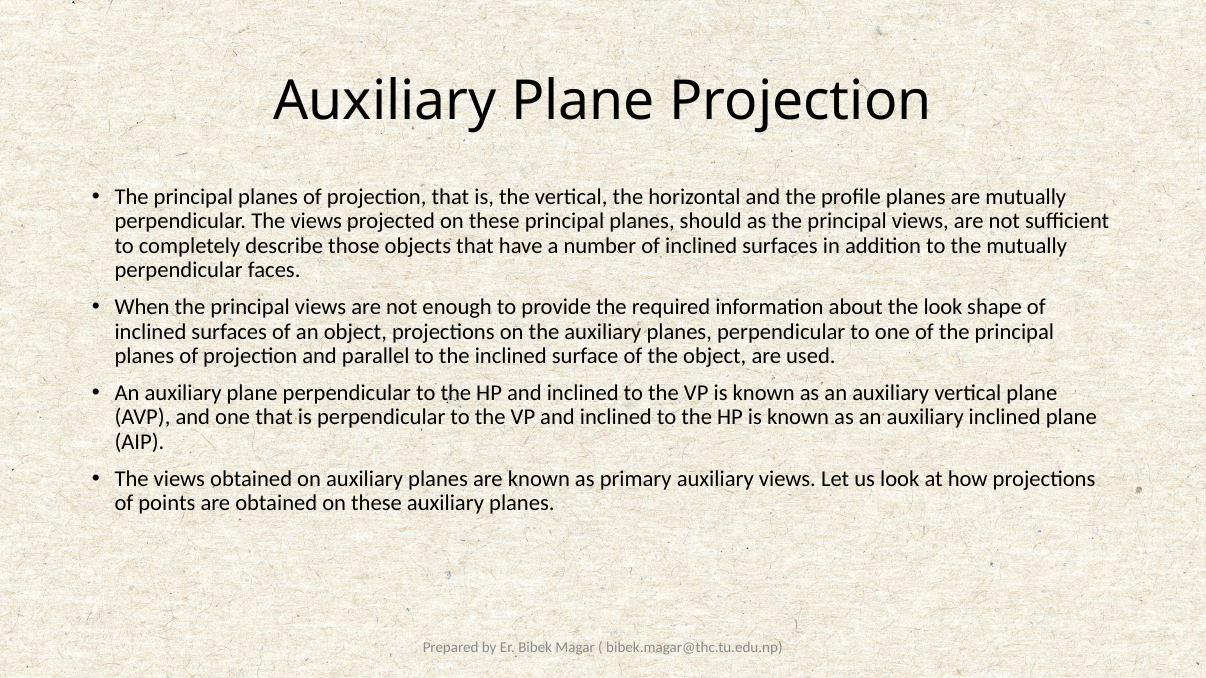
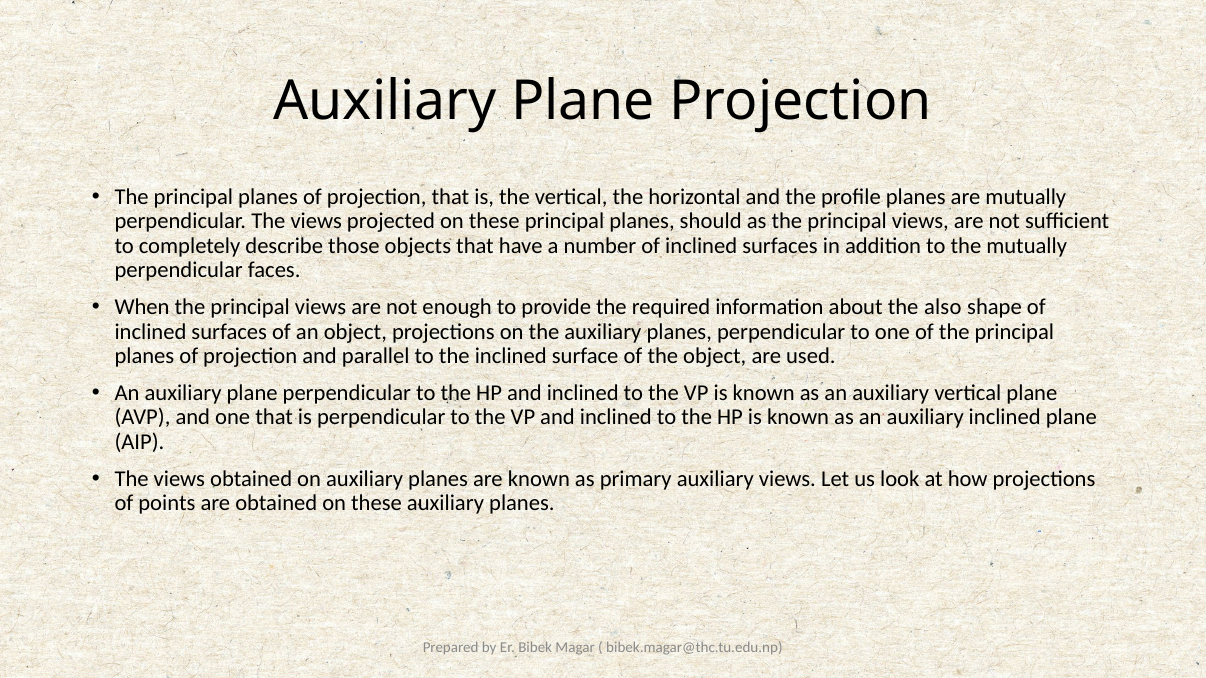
the look: look -> also (943, 307)
